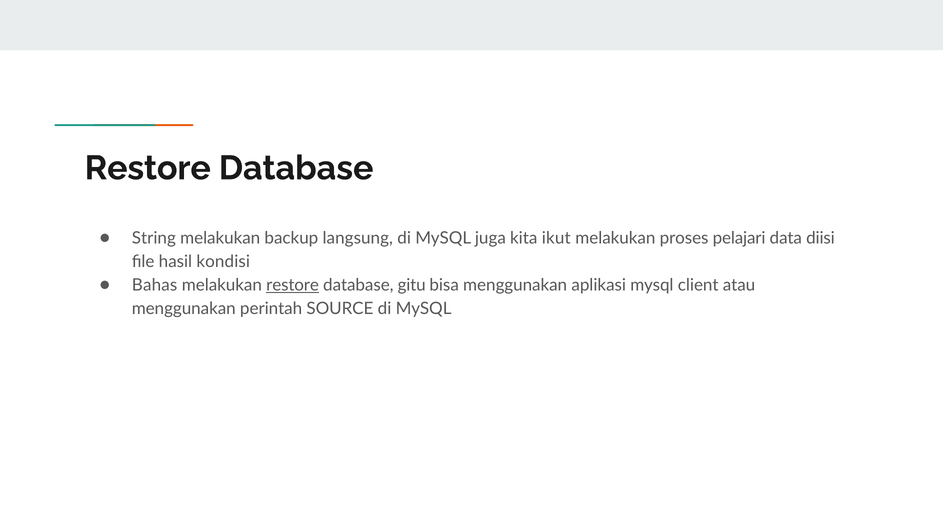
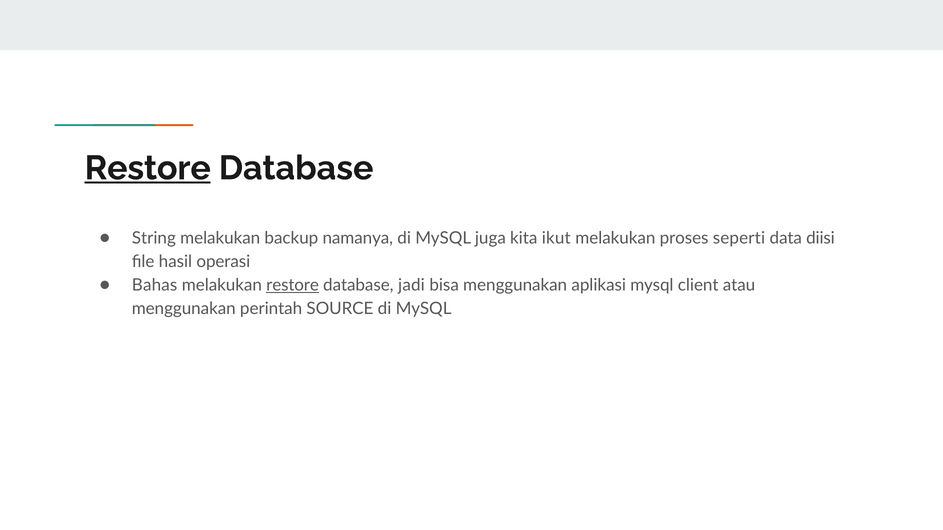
Restore underline: none -> present (148, 168)
langsung: langsung -> namanya (358, 238)
pelajari: pelajari -> seperti (739, 238)
kondisi: kondisi -> operasi (223, 262)
gitu: gitu -> jadi (411, 285)
